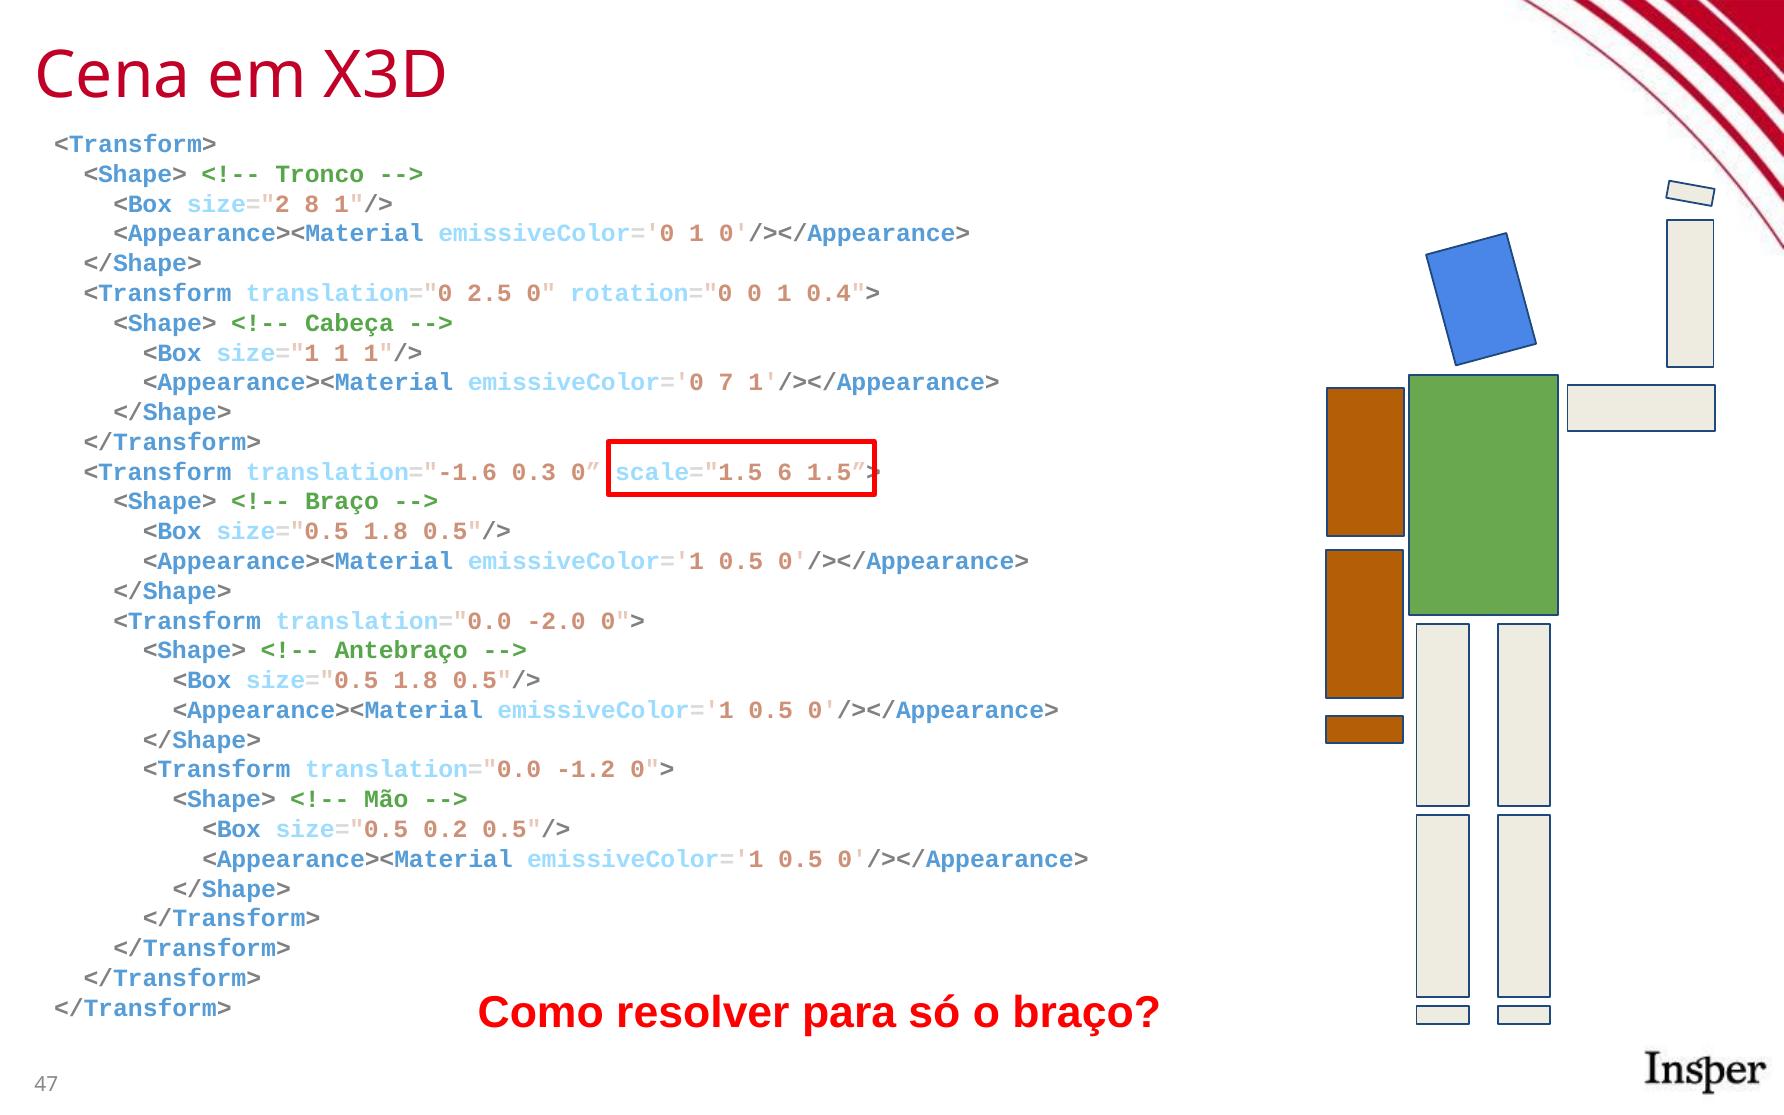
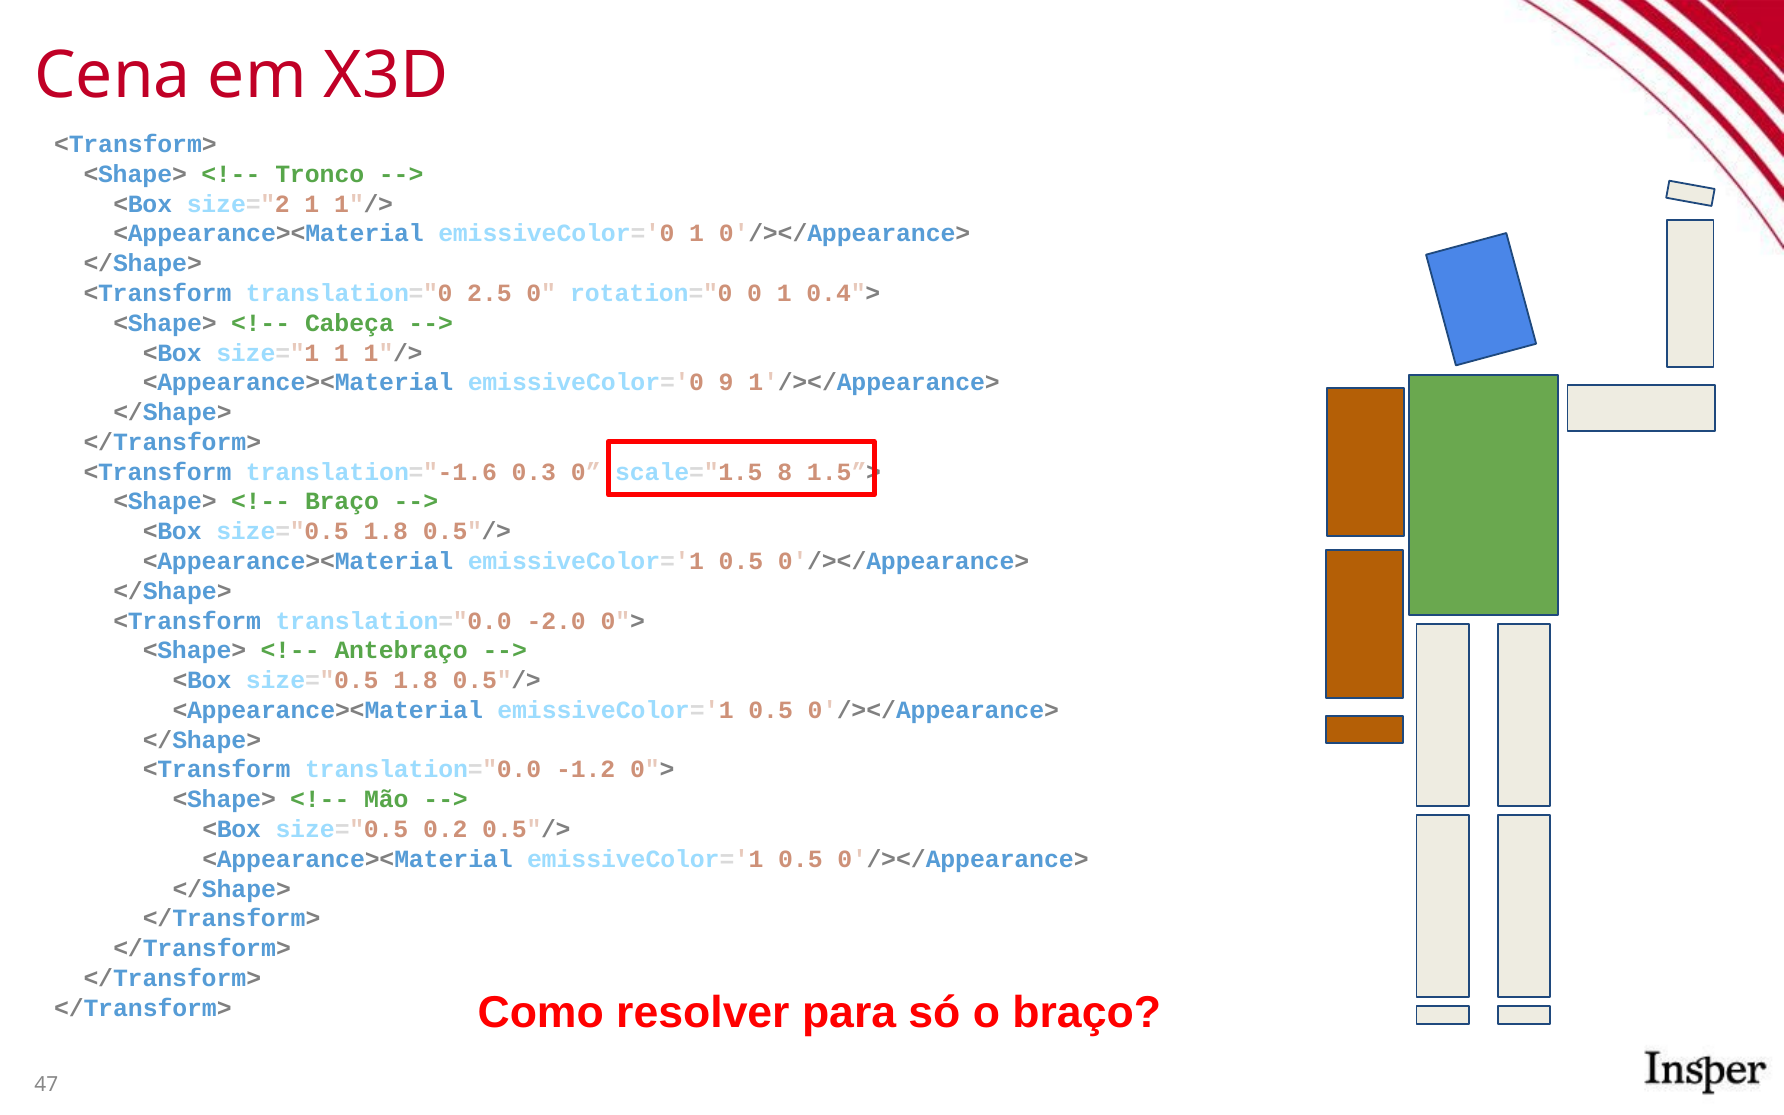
size="2 8: 8 -> 1 (312, 204)
7: 7 -> 9 (726, 383)
6: 6 -> 8 (785, 472)
